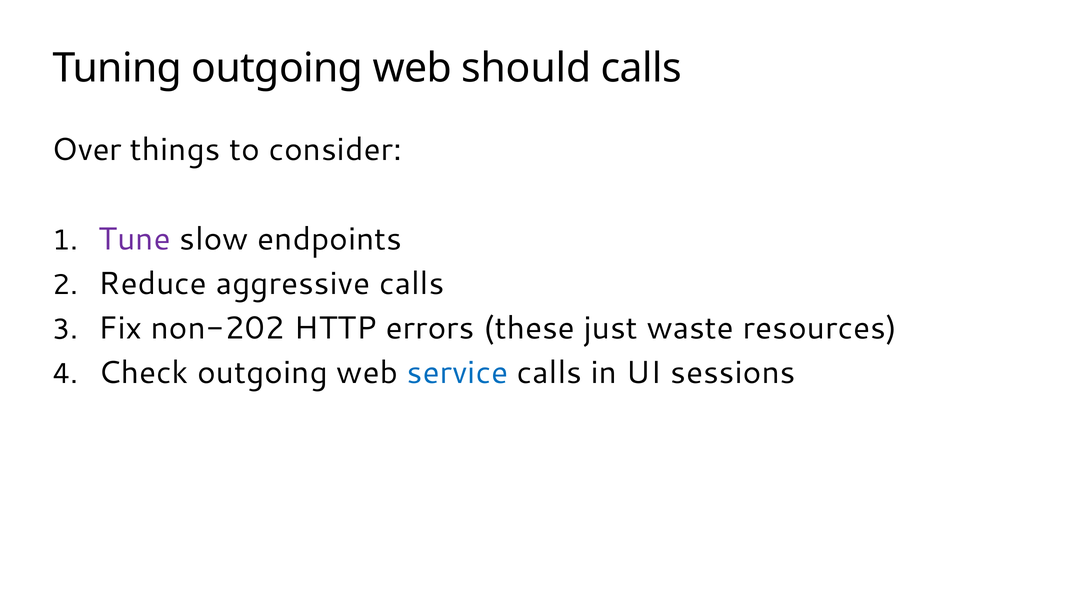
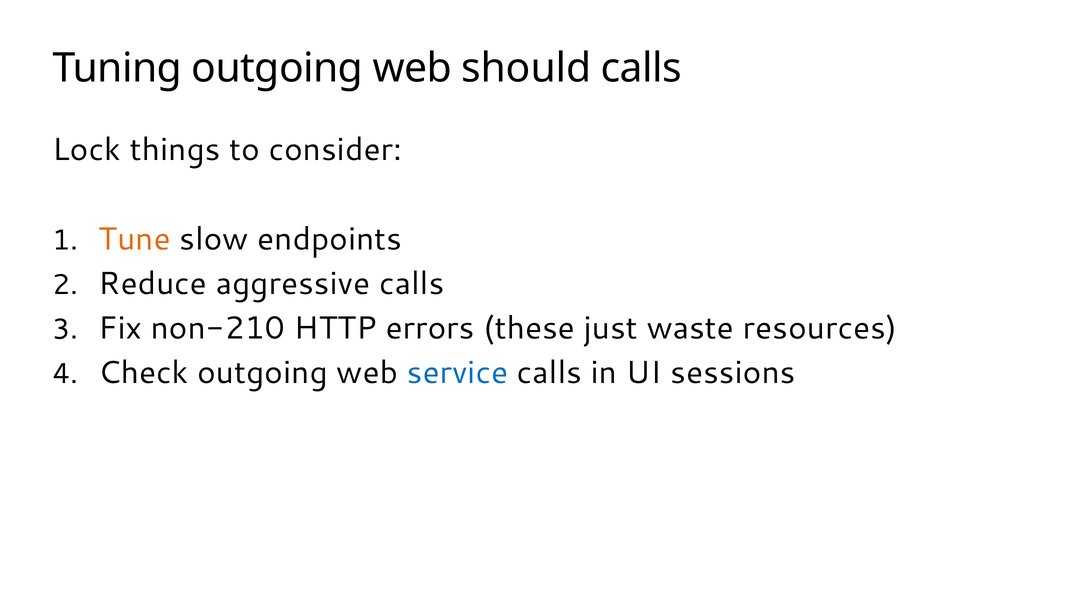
Over: Over -> Lock (87, 150)
Tune colour: purple -> orange (135, 239)
non-202: non-202 -> non-210 (218, 328)
